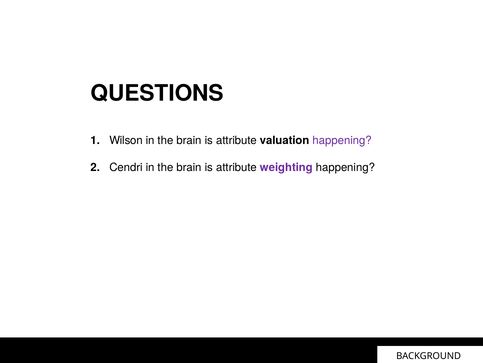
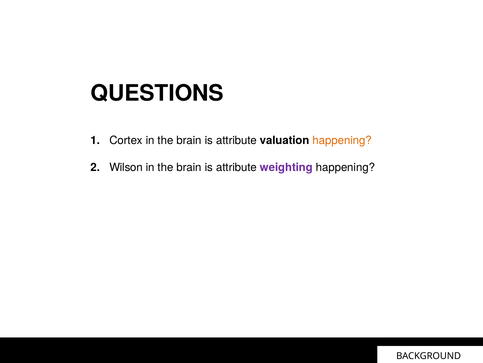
Wilson: Wilson -> Cortex (126, 140)
happening colour: purple -> orange (342, 140)
Cendri: Cendri -> Wilson (126, 167)
